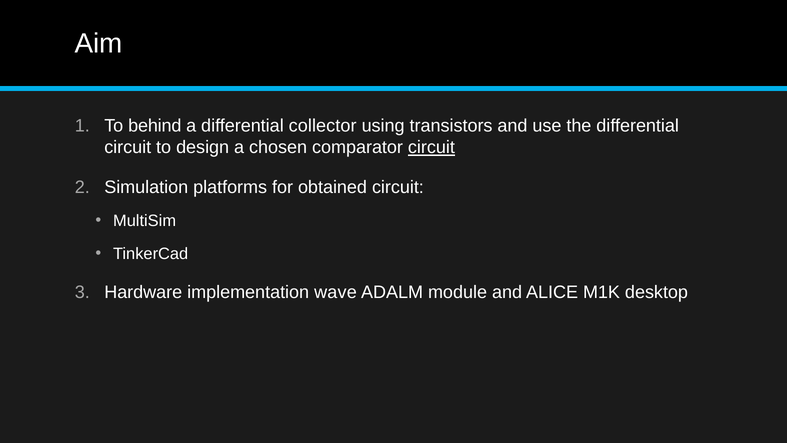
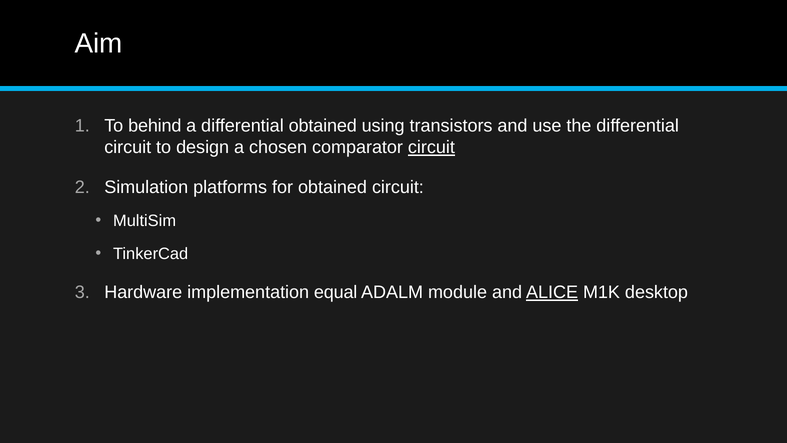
differential collector: collector -> obtained (323, 126)
wave: wave -> equal (336, 292)
ALICE underline: none -> present (552, 292)
